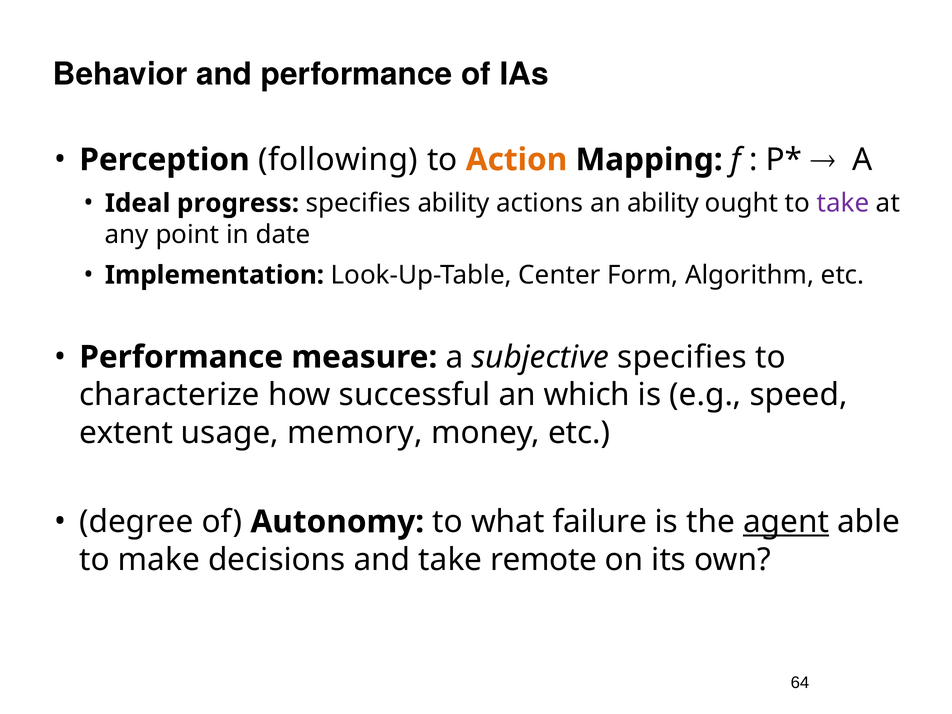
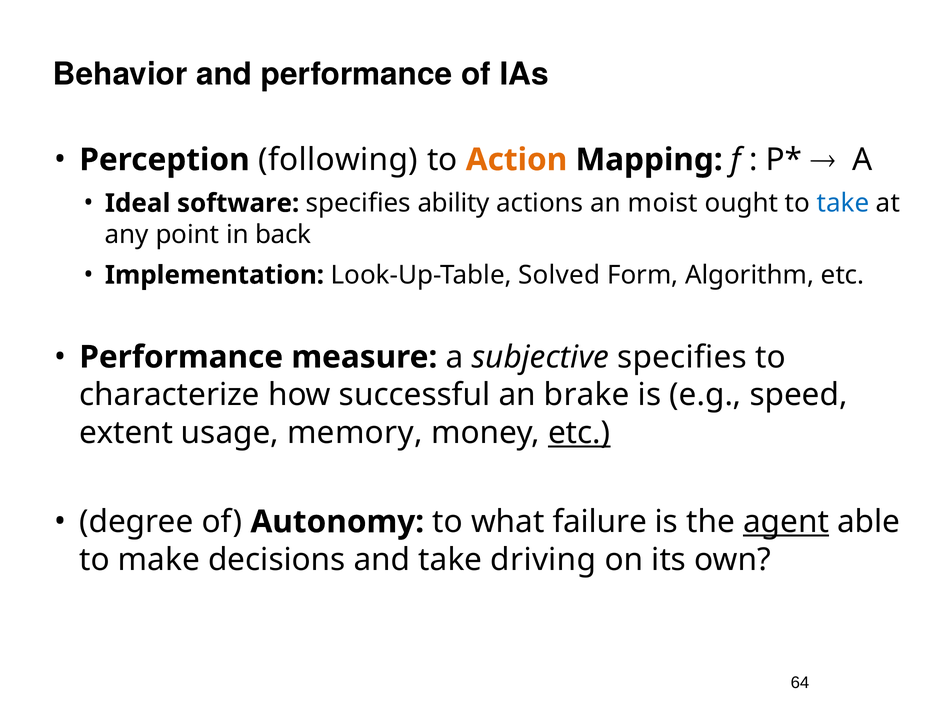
progress: progress -> software (238, 203)
an ability: ability -> moist (663, 203)
take colour: purple -> blue (843, 203)
date: date -> back (283, 235)
Center: Center -> Solved (559, 275)
which: which -> brake (587, 395)
etc underline: none -> present (579, 433)
remote: remote -> driving (543, 560)
